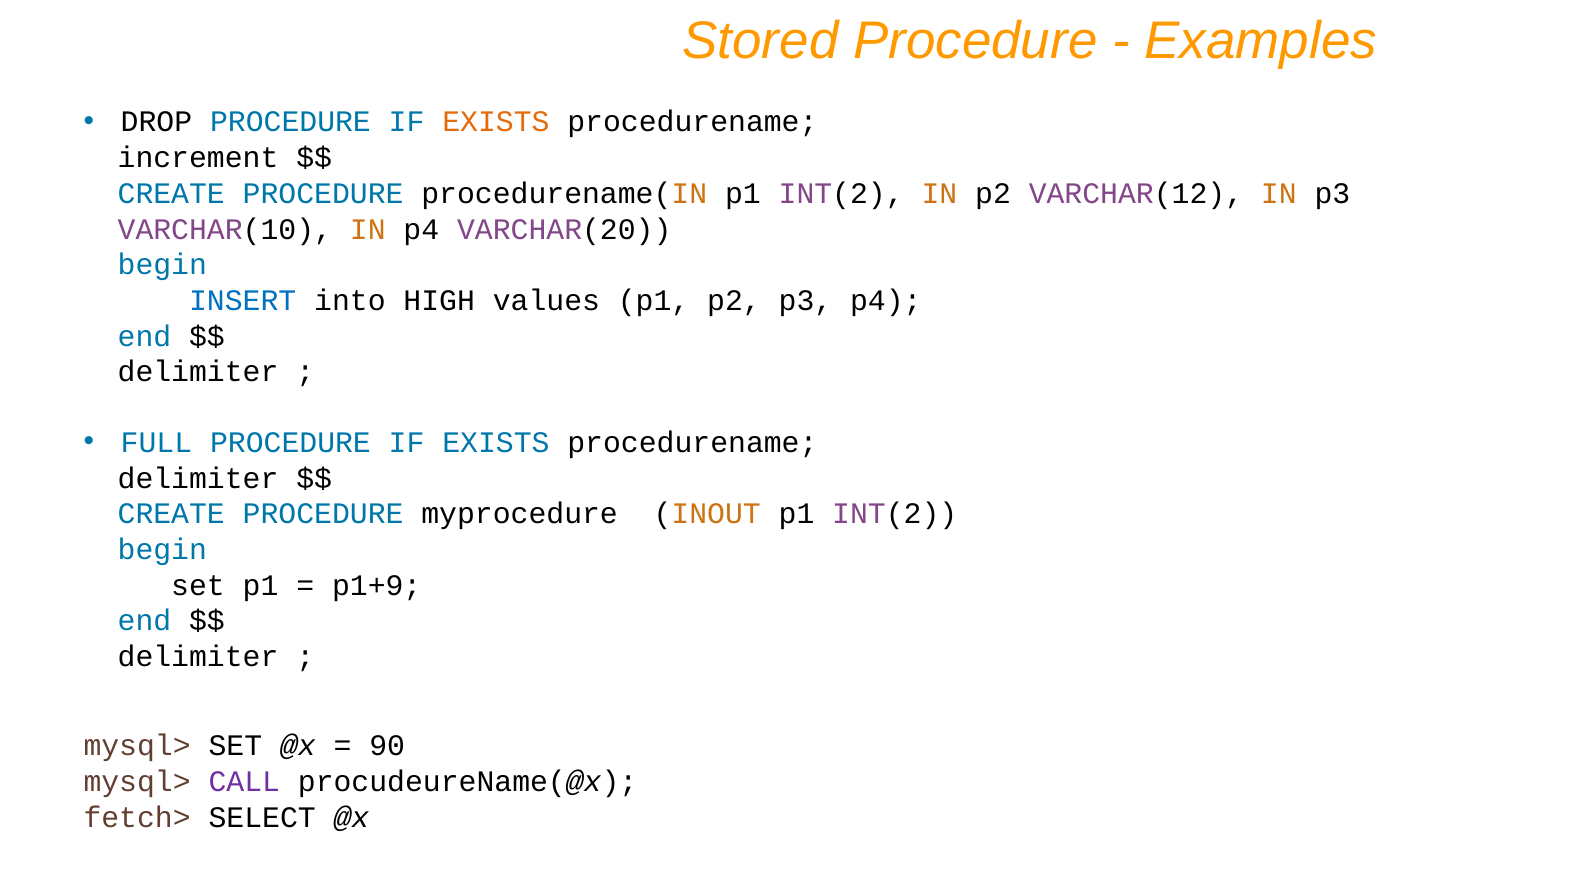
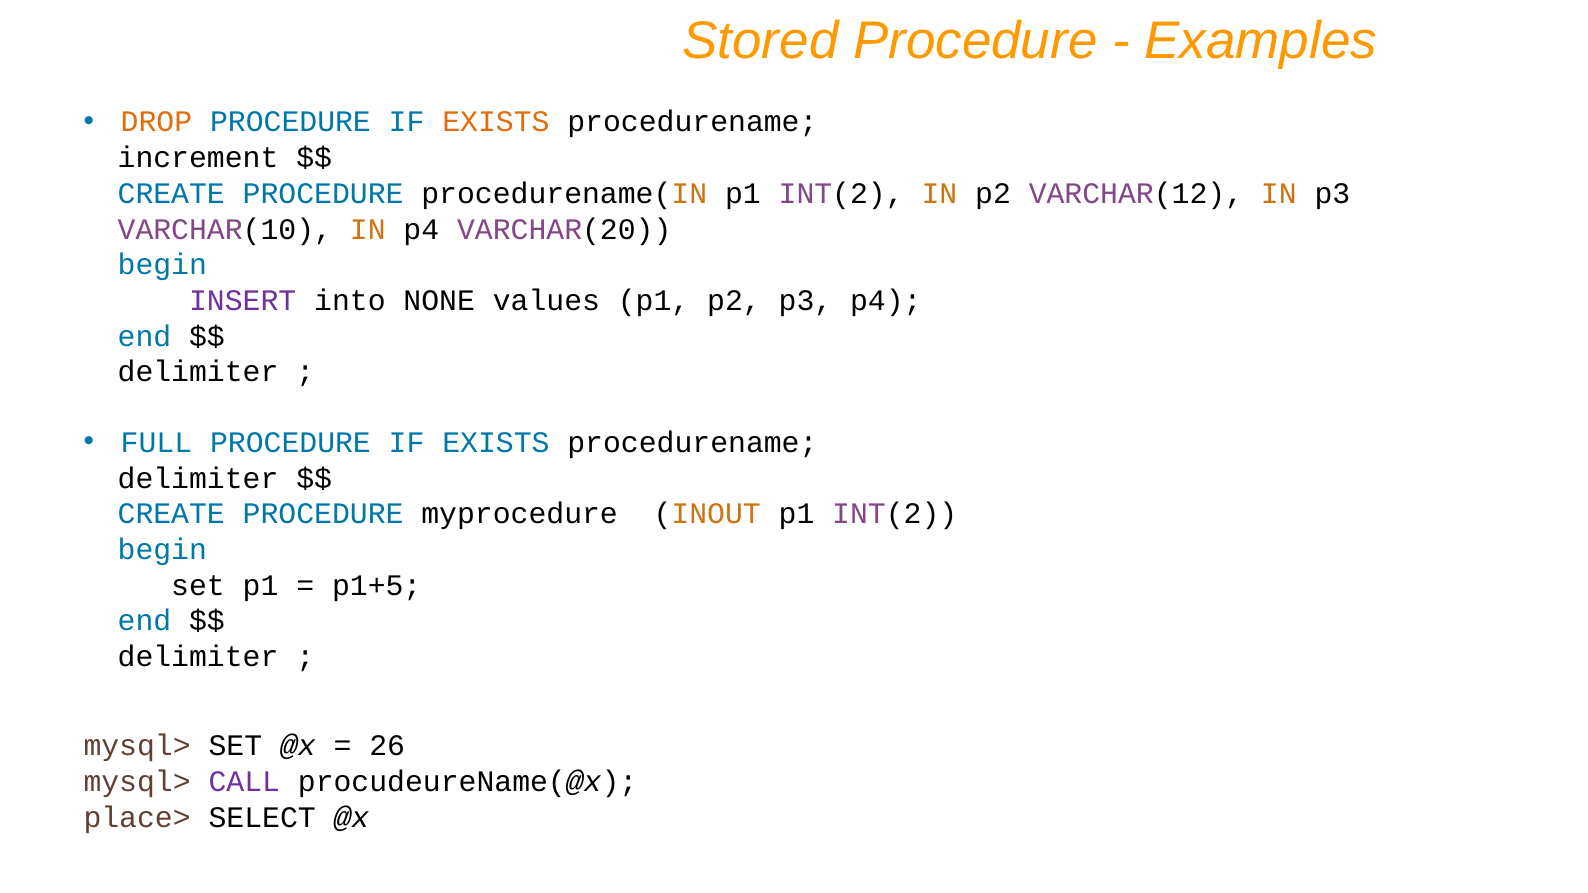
DROP colour: black -> orange (156, 122)
INSERT colour: blue -> purple (243, 301)
HIGH: HIGH -> NONE (439, 301)
p1+9: p1+9 -> p1+5 (377, 586)
90: 90 -> 26 (387, 746)
fetch>: fetch> -> place> (137, 817)
